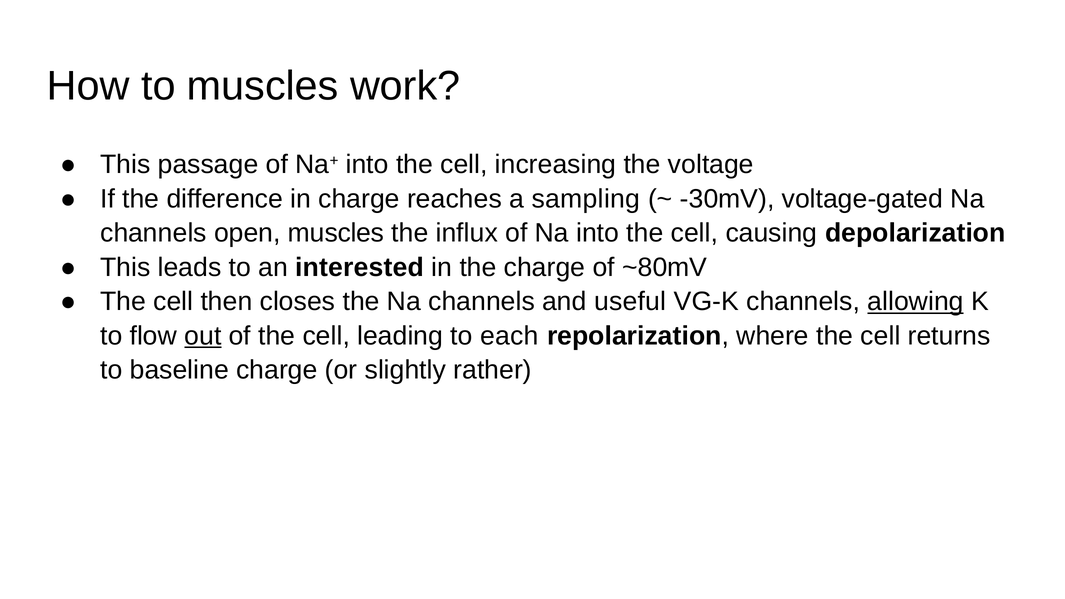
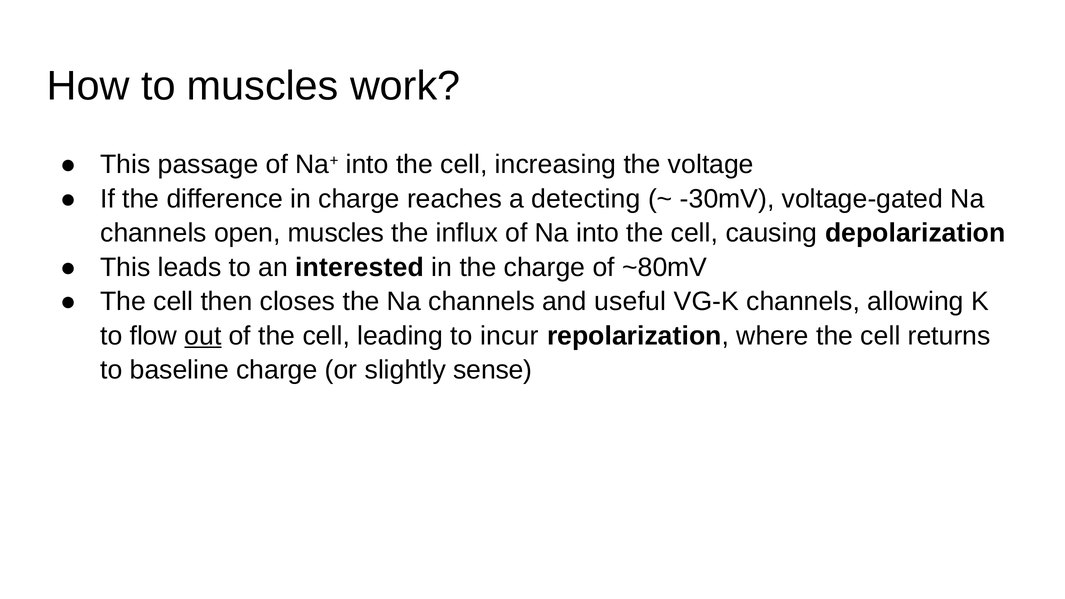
sampling: sampling -> detecting (586, 199)
allowing underline: present -> none (916, 302)
each: each -> incur (509, 336)
rather: rather -> sense (493, 370)
